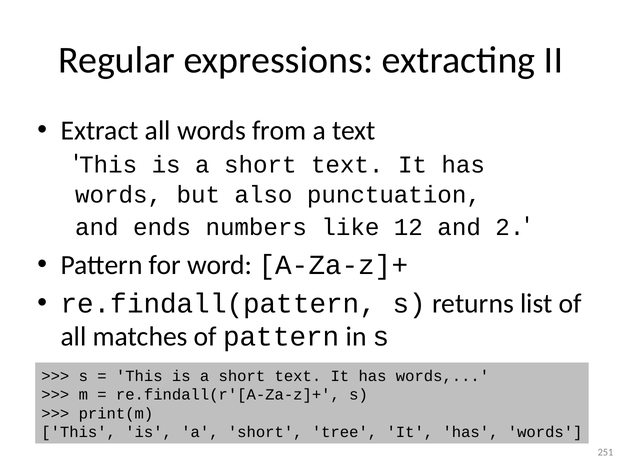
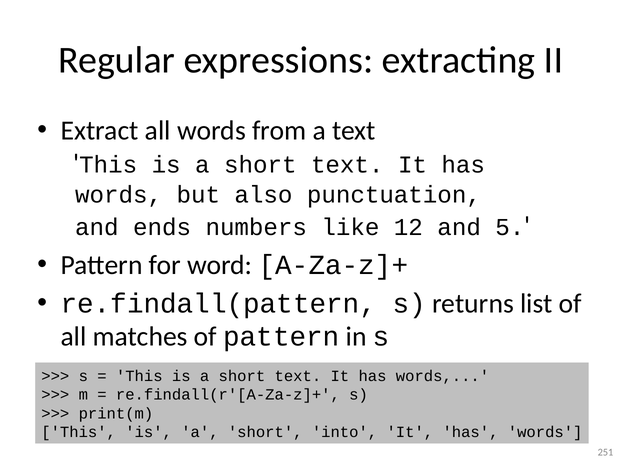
2: 2 -> 5 (510, 227)
tree: tree -> into (345, 432)
